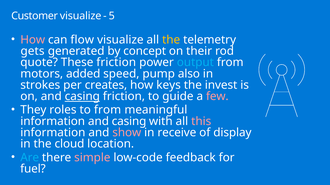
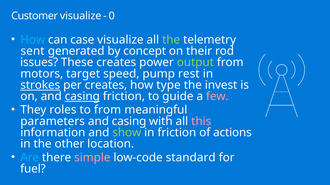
5: 5 -> 0 (112, 16)
How colour: pink -> light blue (33, 40)
flow: flow -> case (82, 40)
the colour: yellow -> light green (171, 40)
gets: gets -> sent (33, 51)
quote: quote -> issues (39, 63)
These friction: friction -> creates (116, 63)
output colour: light blue -> light green (195, 63)
added: added -> target (83, 74)
also: also -> rest (189, 74)
strokes underline: none -> present (40, 85)
keys: keys -> type (169, 85)
information: information -> parameters (53, 122)
show colour: pink -> light green (127, 133)
in receive: receive -> friction (177, 133)
display: display -> actions (232, 133)
cloud: cloud -> other (69, 144)
feedback: feedback -> standard (191, 158)
